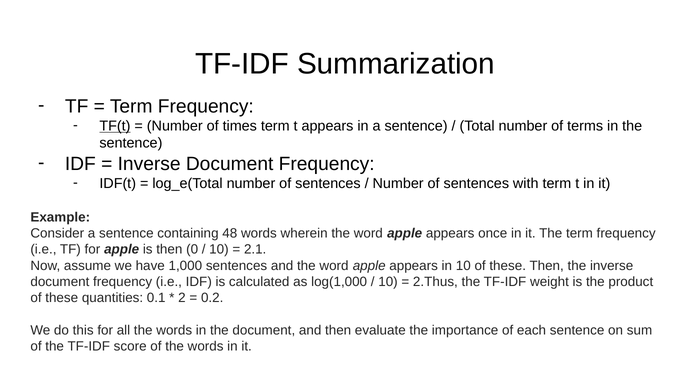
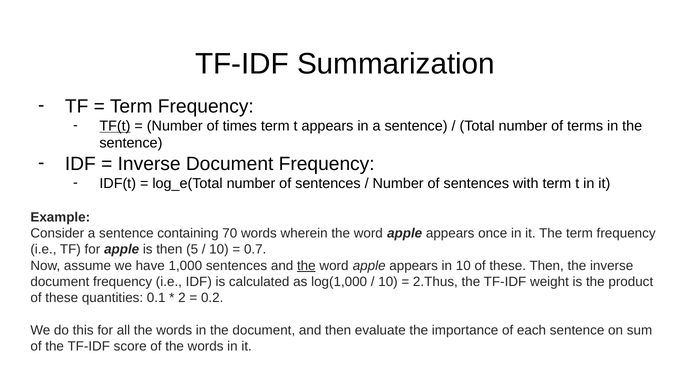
48: 48 -> 70 (230, 234)
0: 0 -> 5 (192, 250)
2.1: 2.1 -> 0.7 (255, 250)
the underline: none -> present (306, 266)
